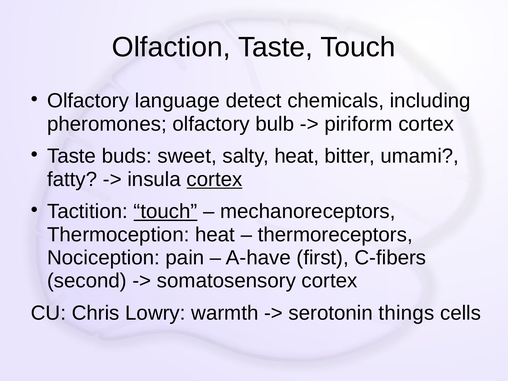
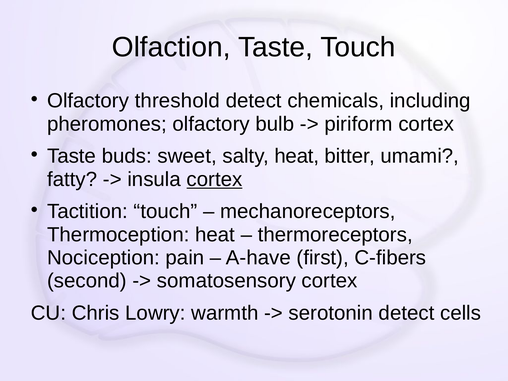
language: language -> threshold (177, 101)
touch underline: present -> none (165, 212)
serotonin things: things -> detect (407, 313)
